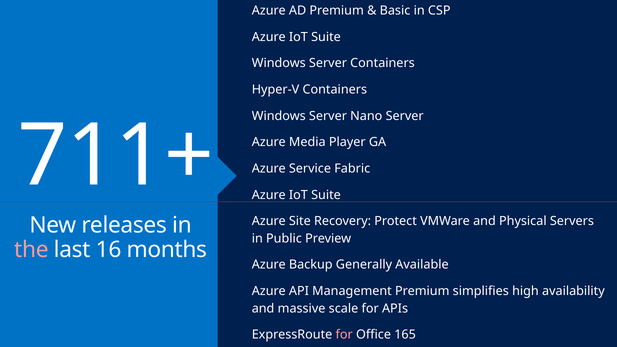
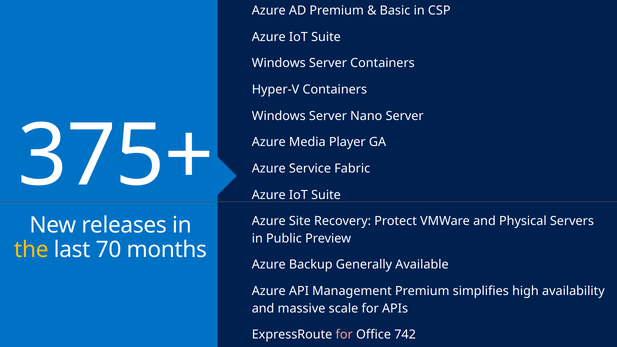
711+: 711+ -> 375+ (116, 156)
the colour: pink -> yellow (31, 250)
16: 16 -> 70 (109, 250)
165: 165 -> 742 (405, 335)
